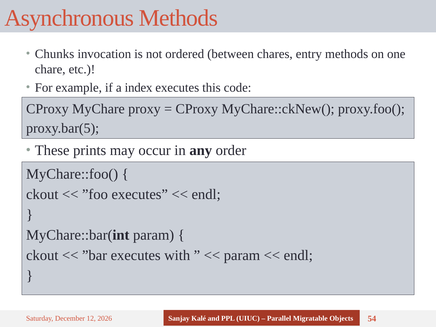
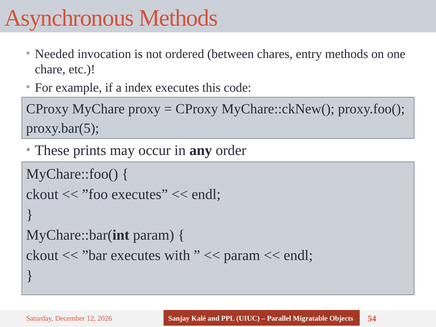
Chunks: Chunks -> Needed (55, 54)
